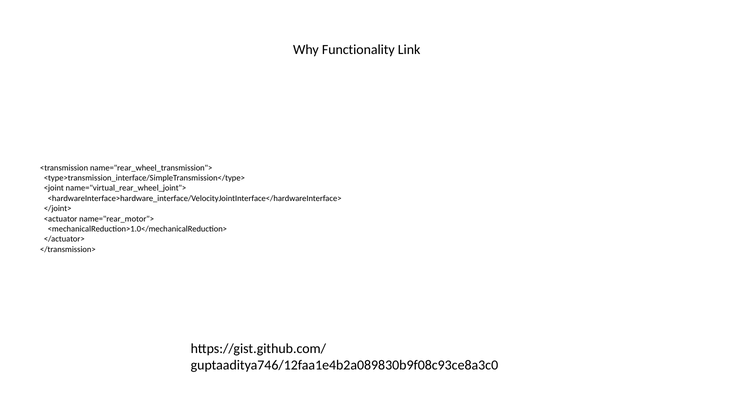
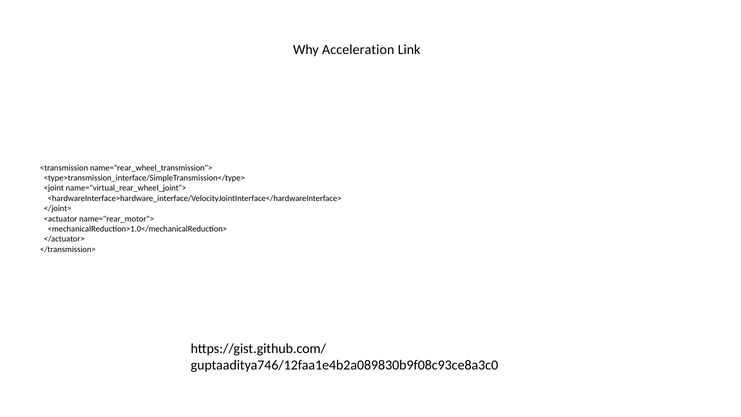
Functionality: Functionality -> Acceleration (358, 49)
